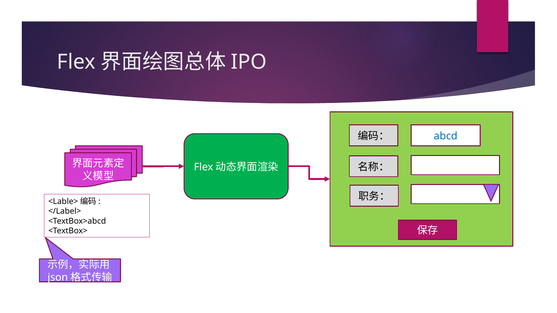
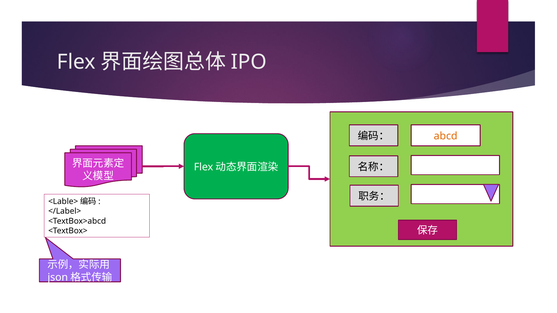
abcd colour: blue -> orange (446, 136)
